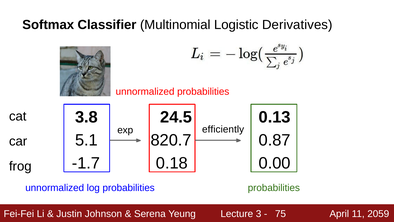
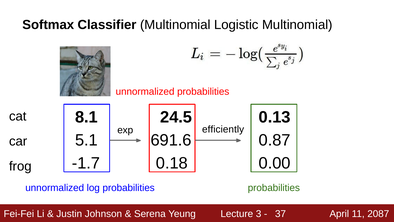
Logistic Derivatives: Derivatives -> Multinomial (297, 25)
3.8: 3.8 -> 8.1 (86, 117)
820.7: 820.7 -> 691.6 (171, 140)
75: 75 -> 37 (280, 214)
2059: 2059 -> 2087 (378, 214)
